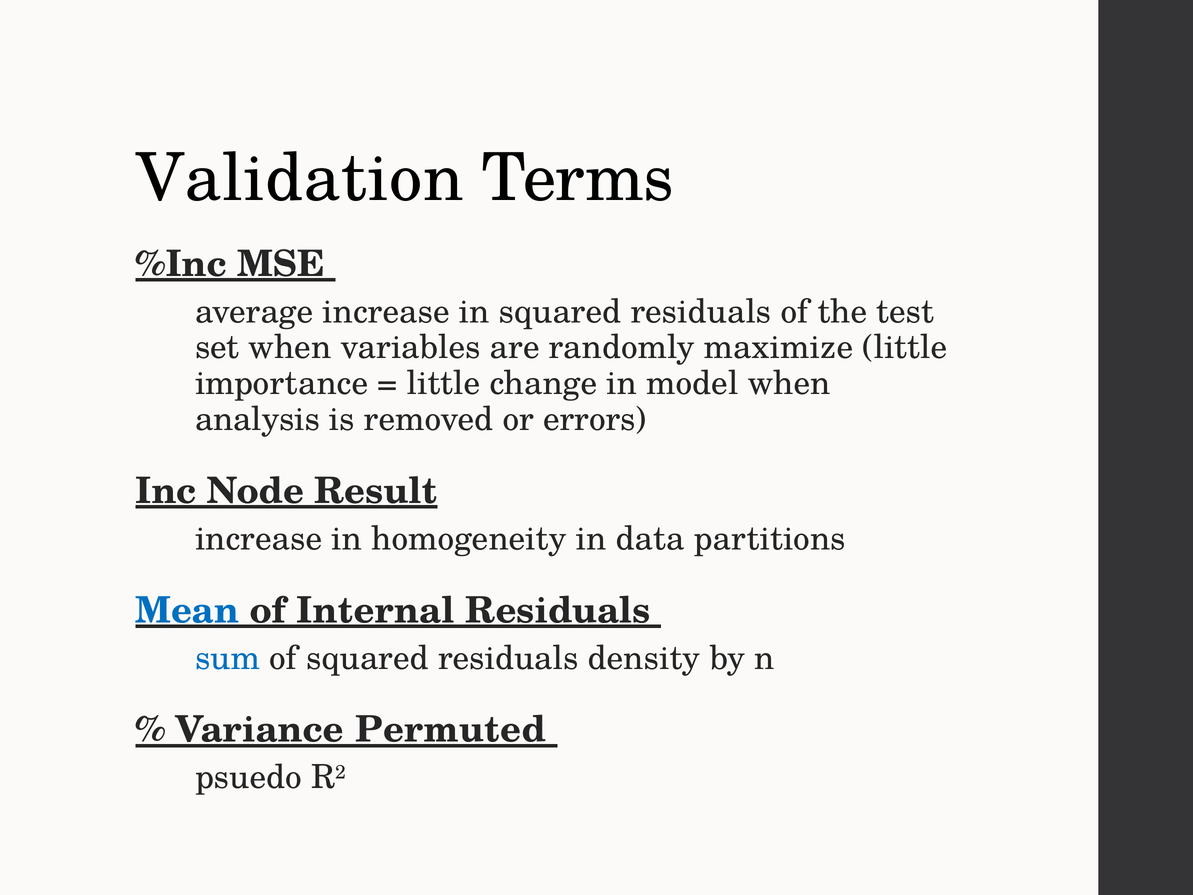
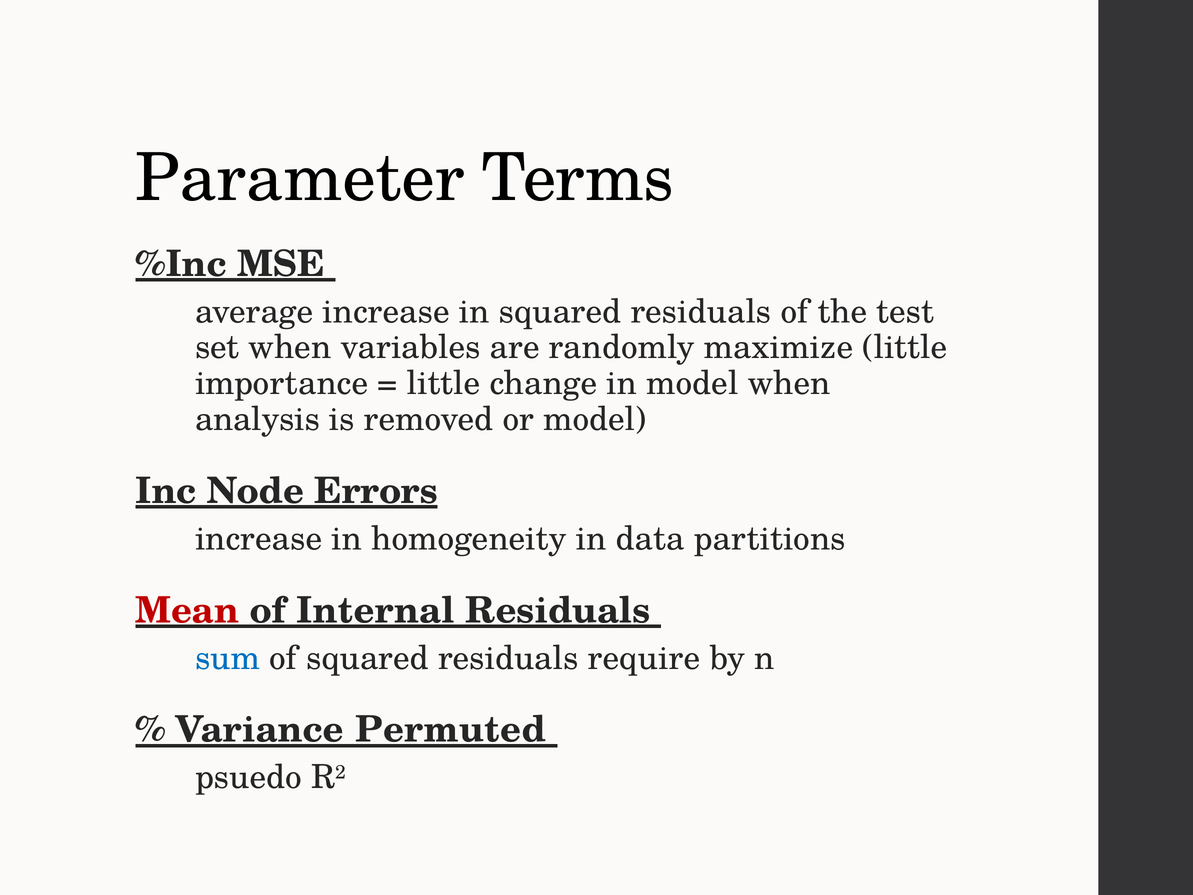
Validation: Validation -> Parameter (300, 178)
or errors: errors -> model (595, 419)
Result: Result -> Errors (376, 491)
Mean colour: blue -> red (187, 610)
density: density -> require (644, 658)
